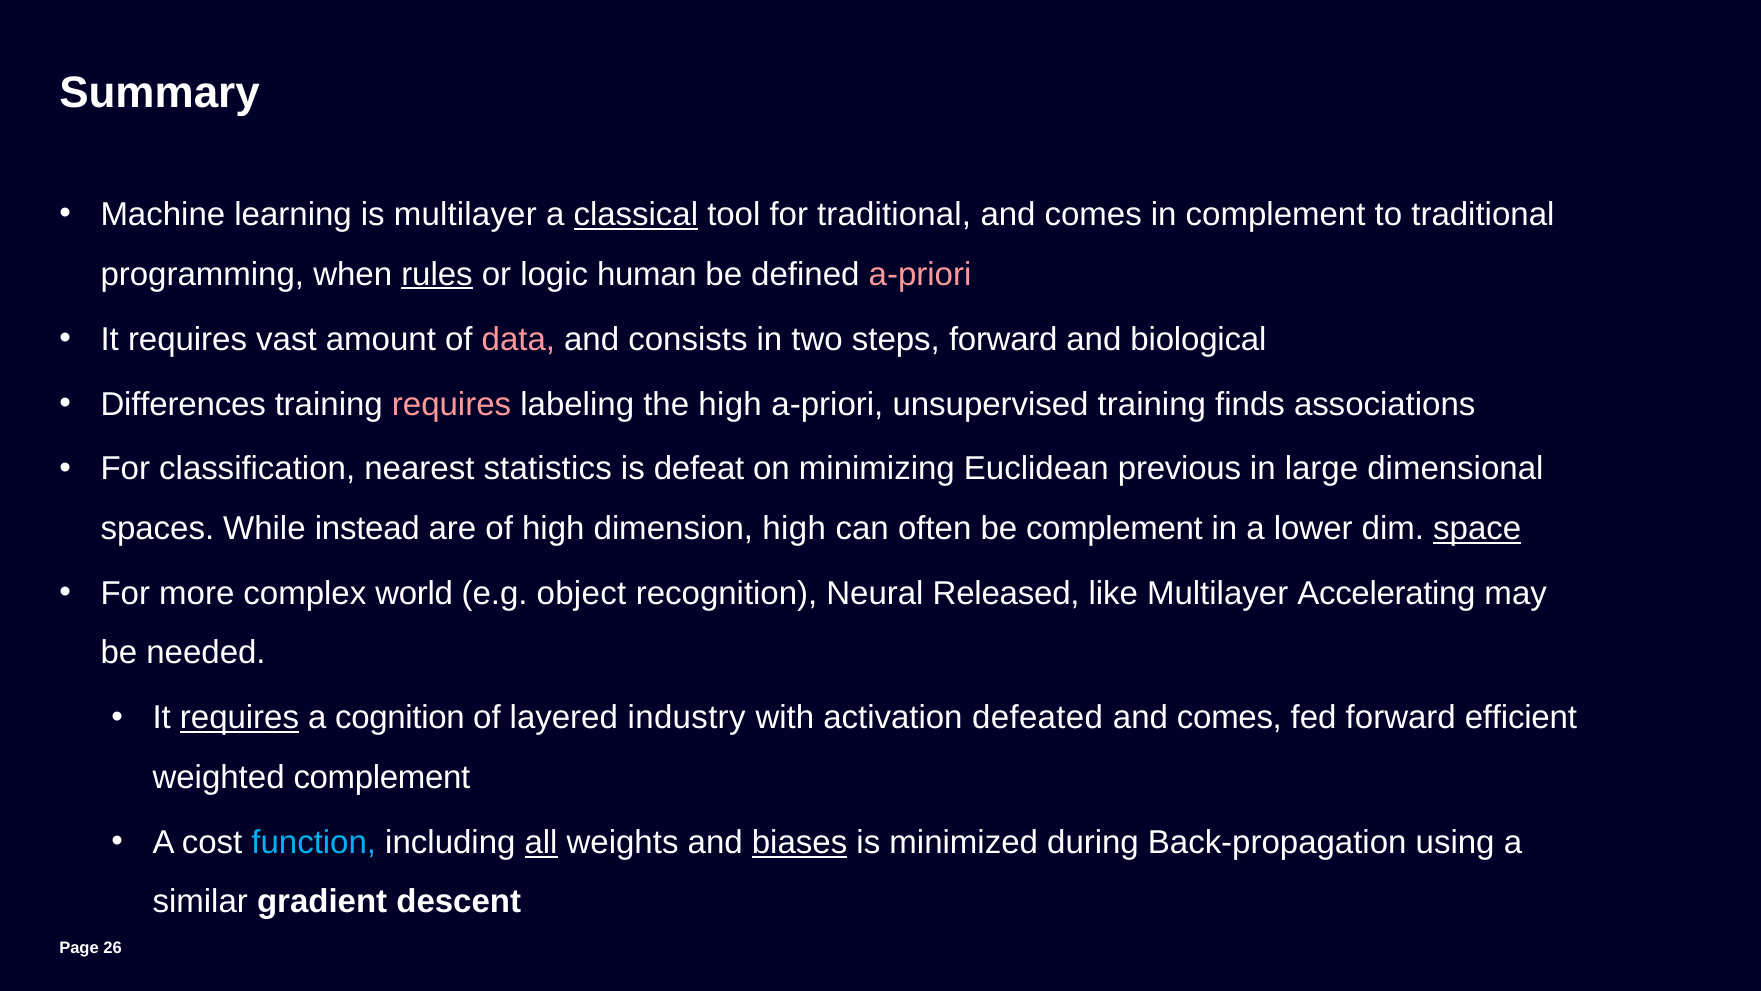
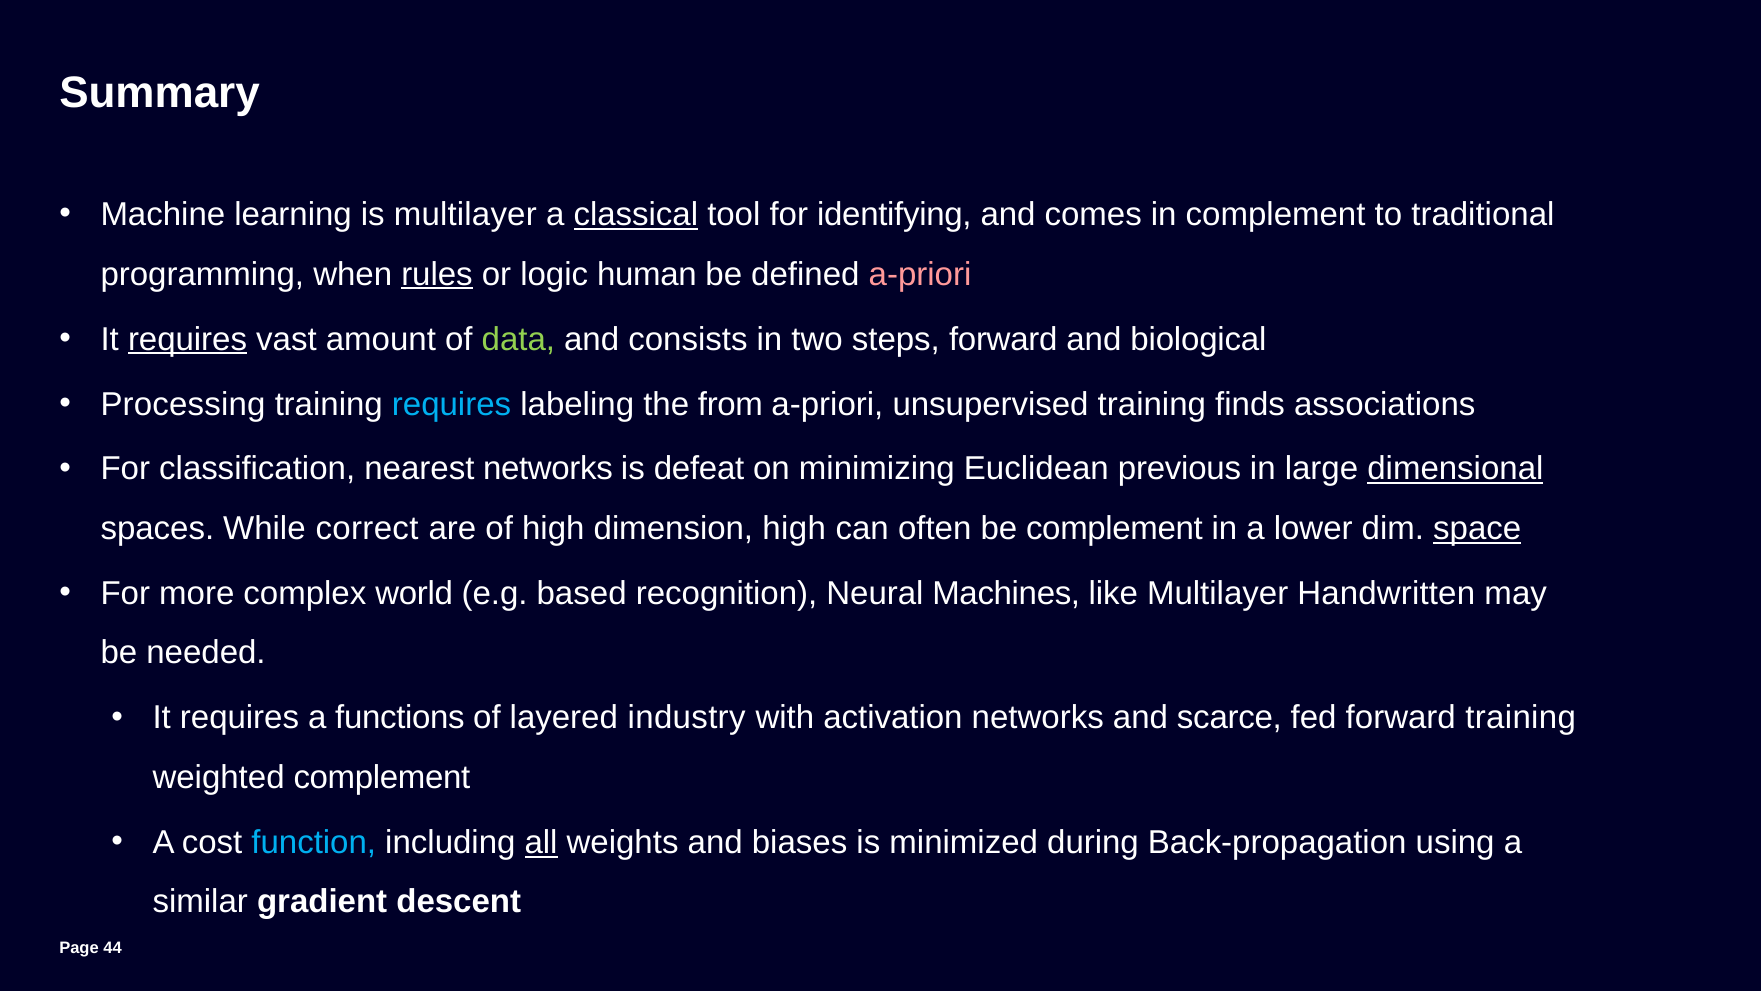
for traditional: traditional -> identifying (894, 215)
requires underline: none -> present (188, 339)
data colour: pink -> light green (518, 339)
Differences: Differences -> Processing (183, 404)
requires colour: pink -> light blue (452, 404)
the high: high -> from (730, 404)
nearest statistics: statistics -> networks (548, 469)
dimensional underline: none -> present (1455, 469)
instead: instead -> correct (367, 528)
object: object -> based (582, 593)
Released: Released -> Machines (1006, 593)
Accelerating: Accelerating -> Handwritten (1386, 593)
requires underline: present -> none (240, 718)
cognition: cognition -> functions (400, 718)
activation defeated: defeated -> networks (1038, 718)
comes: comes -> scarce (1229, 718)
forward efficient: efficient -> training (1521, 718)
biases underline: present -> none (800, 842)
26: 26 -> 44 (113, 948)
